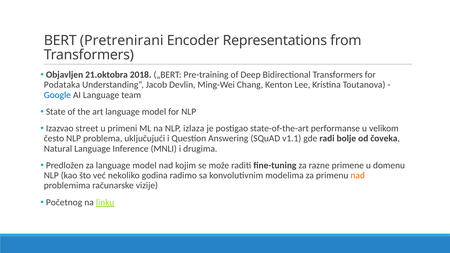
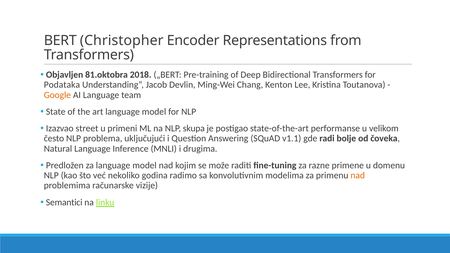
Pretrenirani: Pretrenirani -> Christopher (122, 41)
21.oktobra: 21.oktobra -> 81.oktobra (107, 75)
Google colour: blue -> orange (57, 95)
izlaza: izlaza -> skupa (194, 128)
Početnog: Početnog -> Semantici (64, 202)
